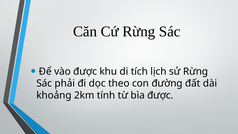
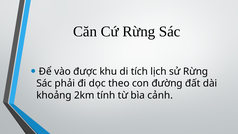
bìa được: được -> cảnh (160, 95)
